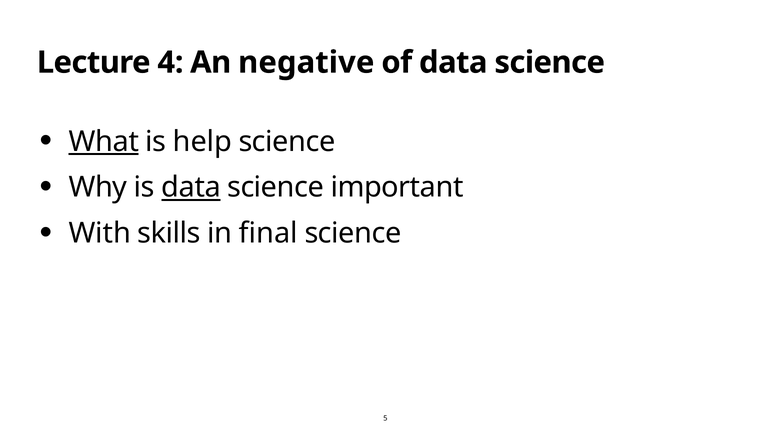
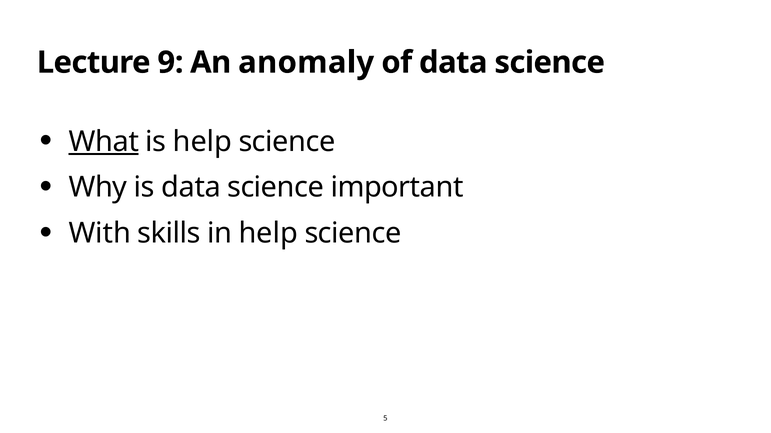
4: 4 -> 9 (170, 63)
negative: negative -> anomaly (306, 63)
data underline: present -> none (191, 188)
in final: final -> help (268, 234)
